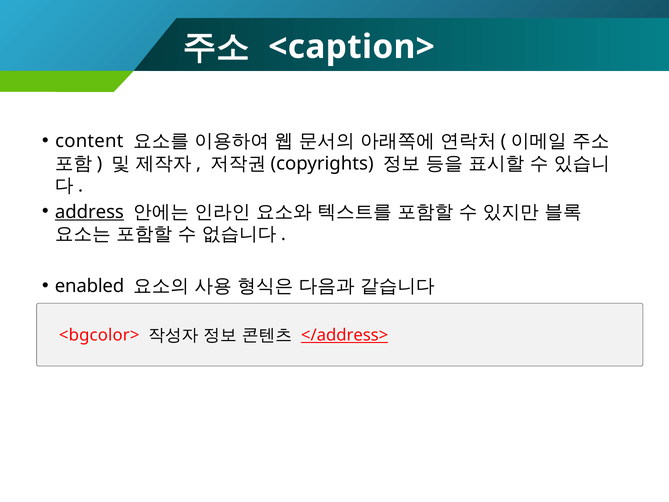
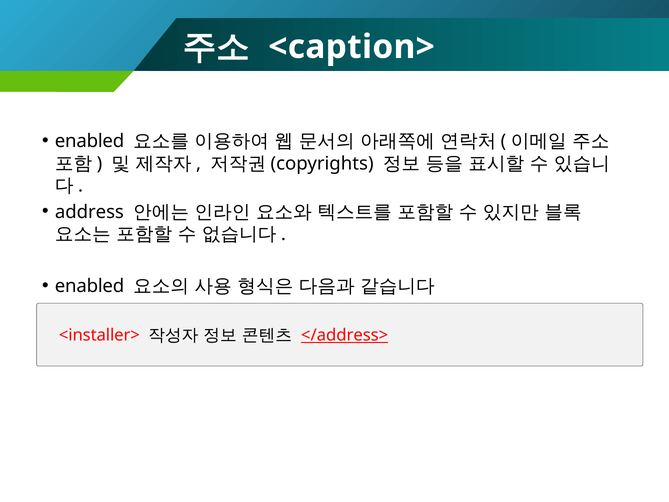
content: content -> enabled (90, 141)
address underline: present -> none (89, 212)
<bgcolor>: <bgcolor> -> <installer> (99, 335)
